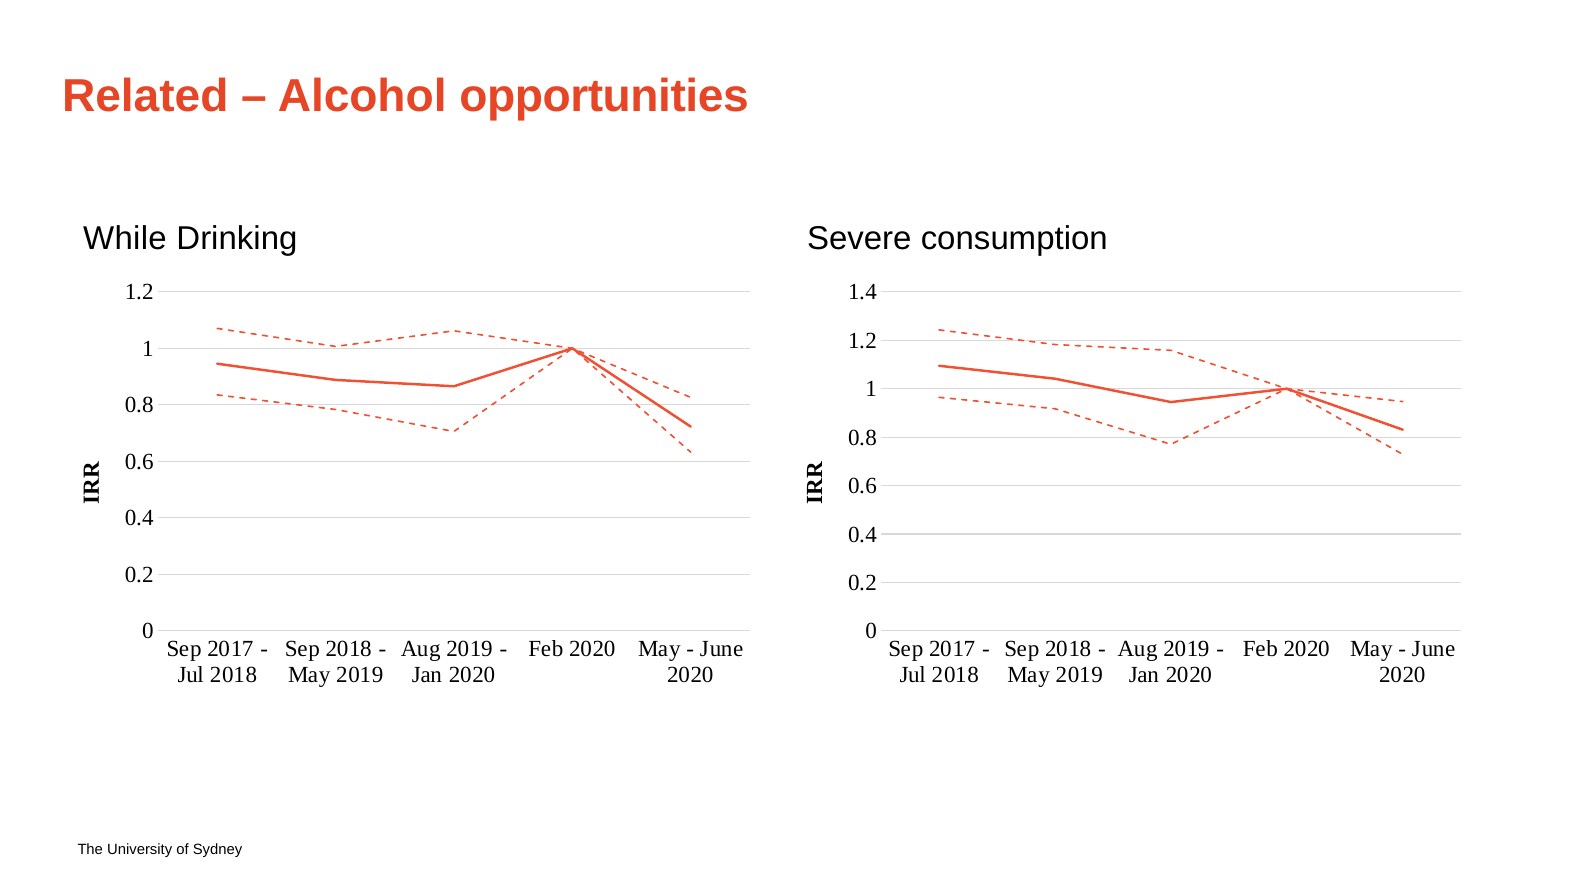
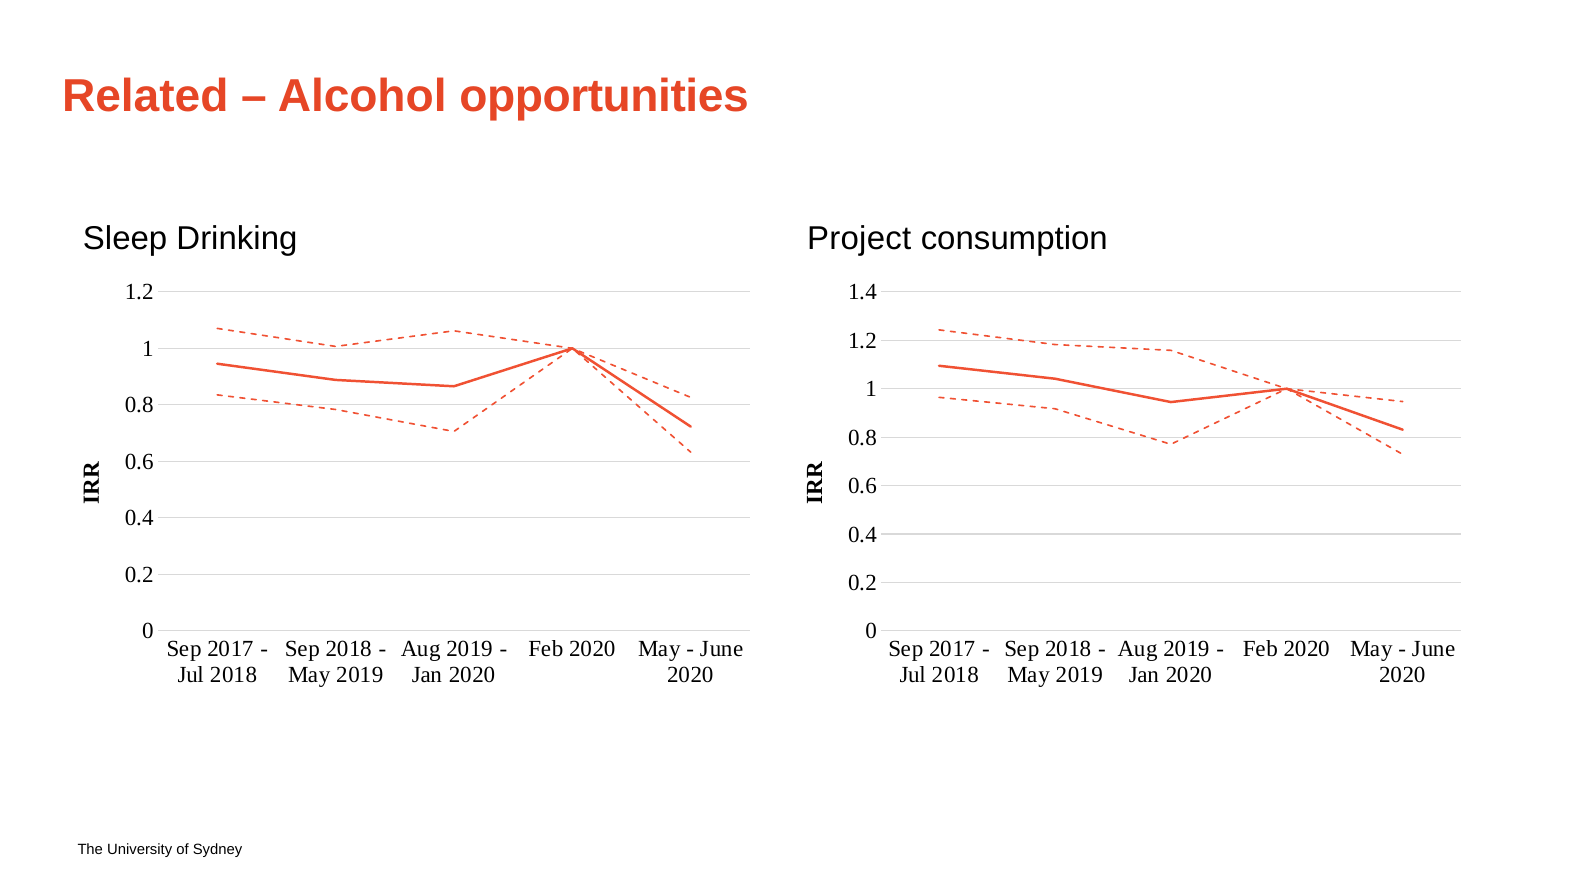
While: While -> Sleep (125, 238)
Severe: Severe -> Project (859, 238)
